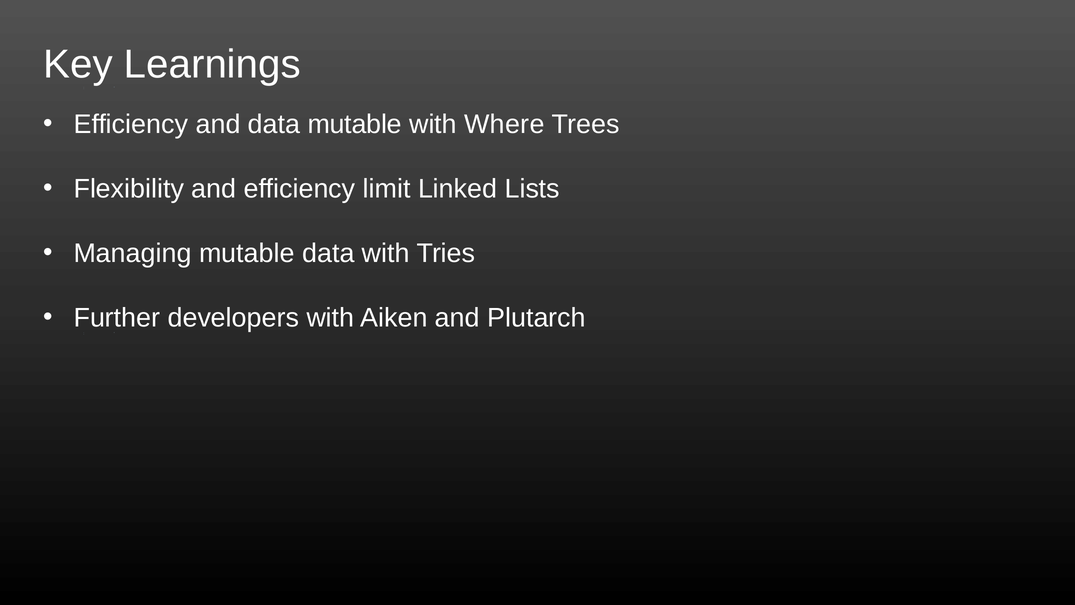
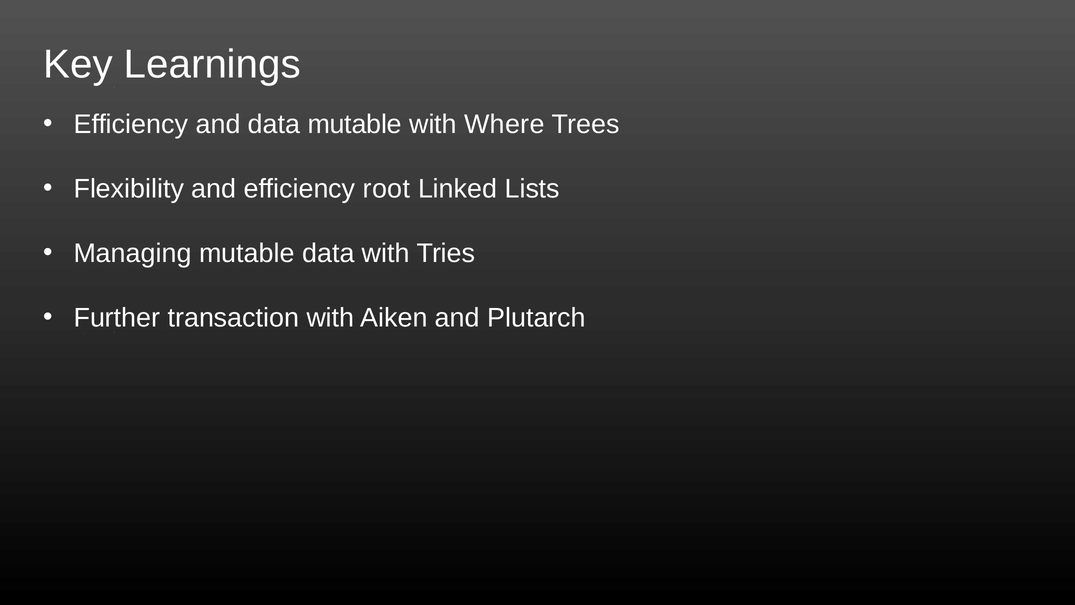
limit: limit -> root (387, 189)
developers: developers -> transaction (233, 318)
